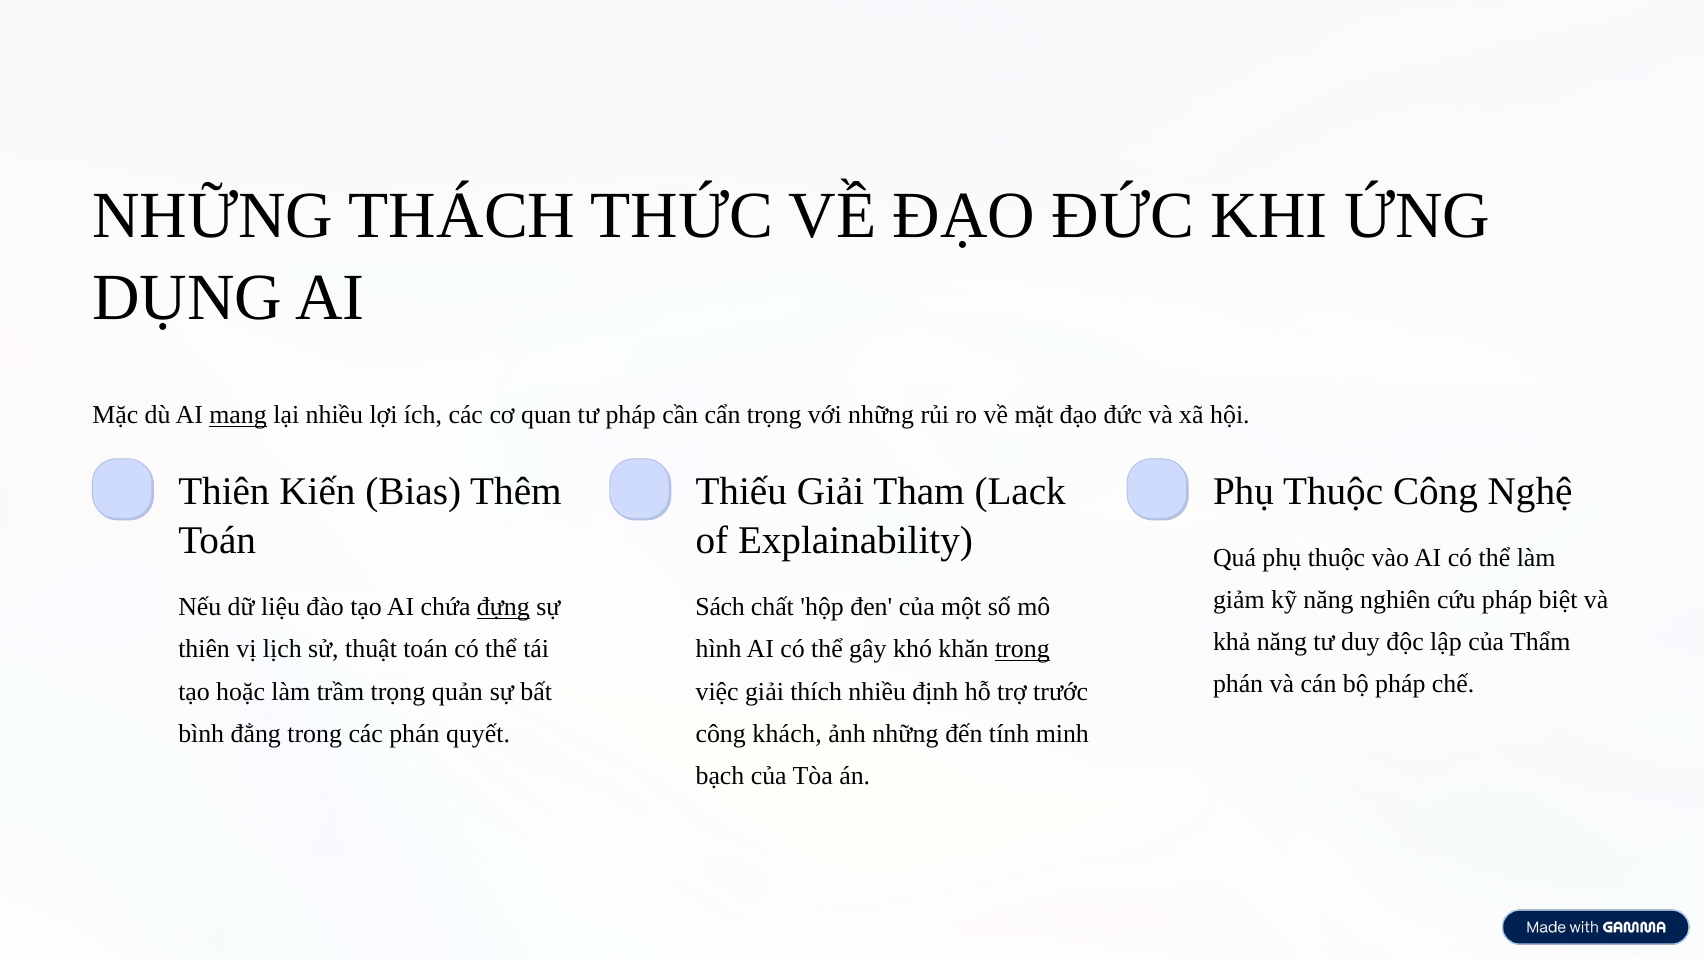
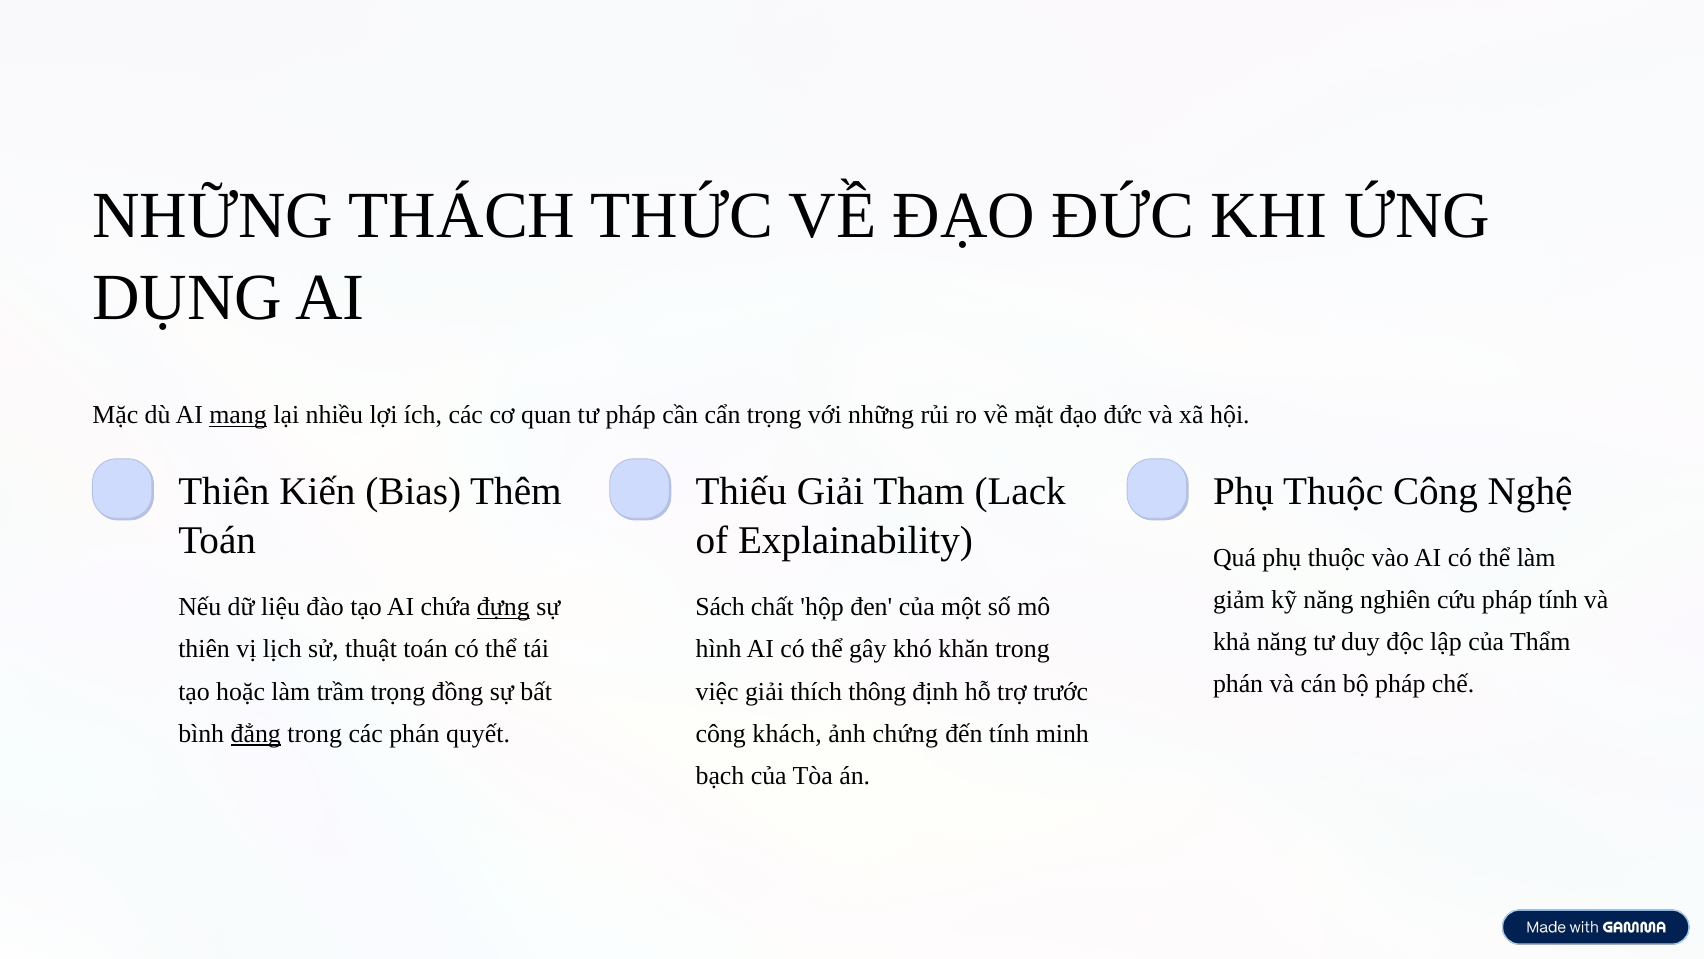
pháp biệt: biệt -> tính (1558, 599)
trong underline: present -> none (1022, 649)
quản: quản -> đồng (458, 691)
thích nhiều: nhiều -> thông (877, 691)
đẳng underline: none -> present (256, 733)
ảnh những: những -> chứng (905, 733)
